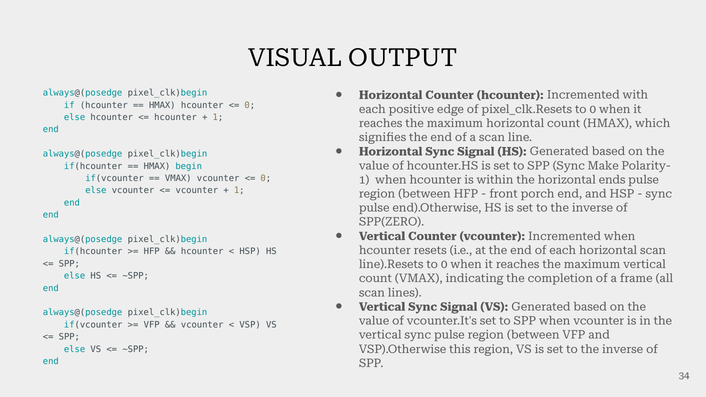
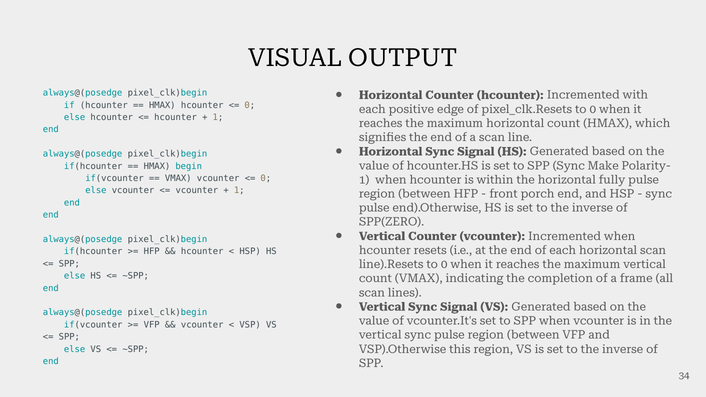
ends: ends -> fully (612, 180)
